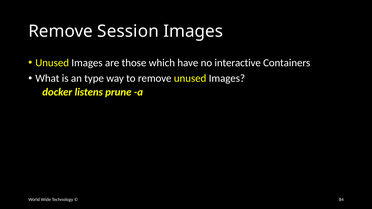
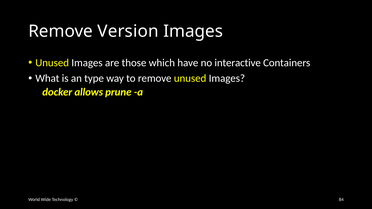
Session: Session -> Version (128, 31)
listens: listens -> allows (89, 92)
